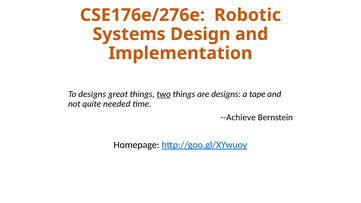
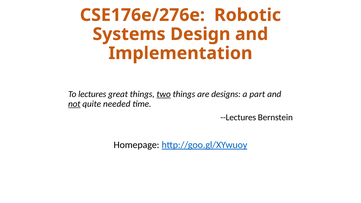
To designs: designs -> lectures (92, 94)
tape: tape -> part (257, 94)
not underline: none -> present (74, 104)
--Achieve: --Achieve -> --Lectures (238, 117)
